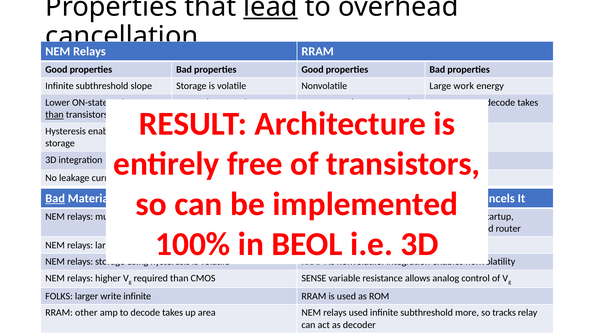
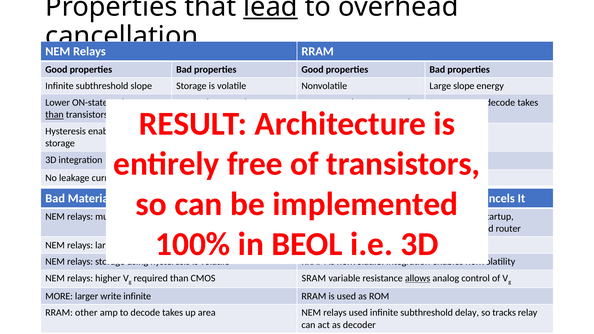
Large work: work -> slope (464, 86)
Bad underline: present -> none (55, 198)
CMOS SENSE: SENSE -> SRAM (314, 278)
allows underline: none -> present (418, 278)
FOLKS: FOLKS -> MORE (59, 296)
more: more -> delay (467, 313)
